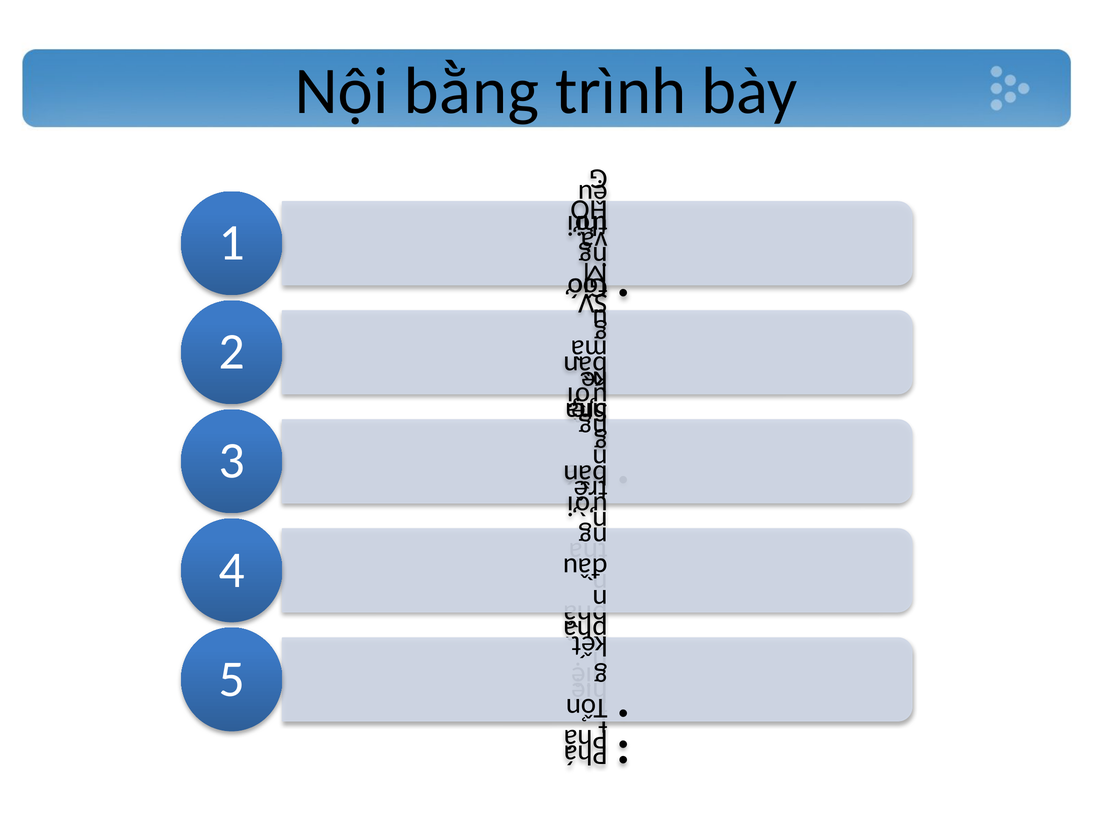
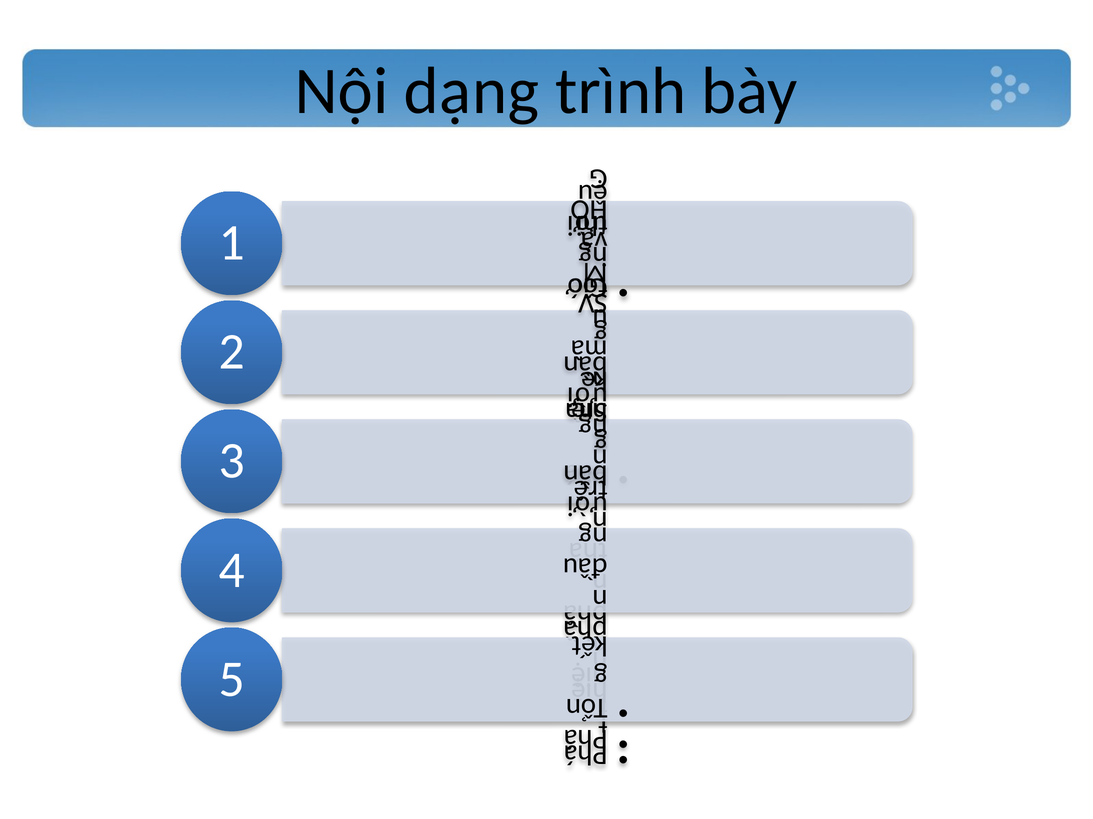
bằng: bằng -> dạng (471, 91)
